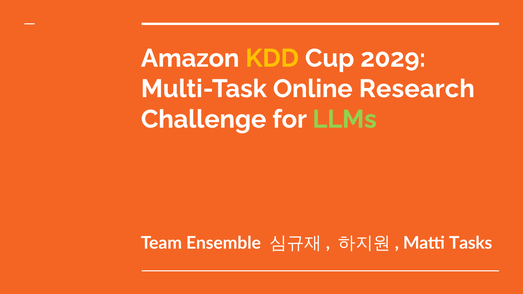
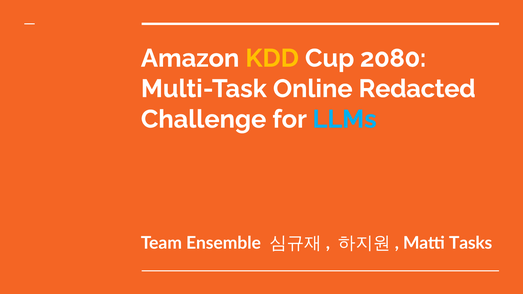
2029: 2029 -> 2080 (393, 58)
Research: Research -> Redacted (417, 89)
LLMs colour: light green -> light blue (345, 119)
